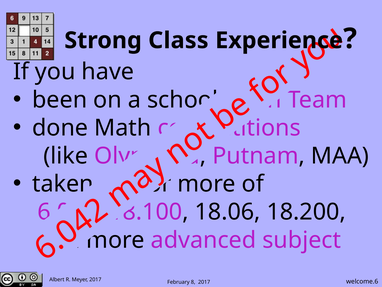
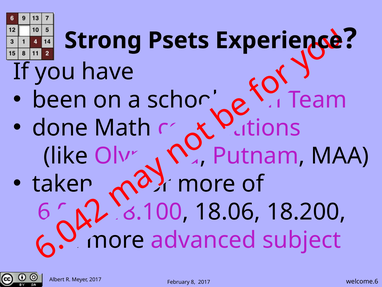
Class: Class -> Psets (179, 40)
